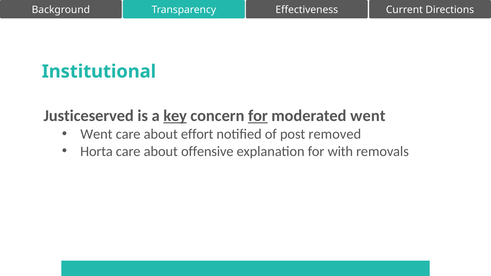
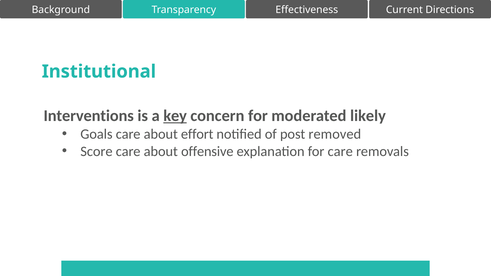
Justiceserved: Justiceserved -> Interventions (89, 116)
for underline: present -> none (258, 116)
moderated went: went -> likely (368, 116)
Went: Went -> Goals (96, 134)
Horta: Horta -> Score (96, 151)
for with: with -> care (340, 151)
